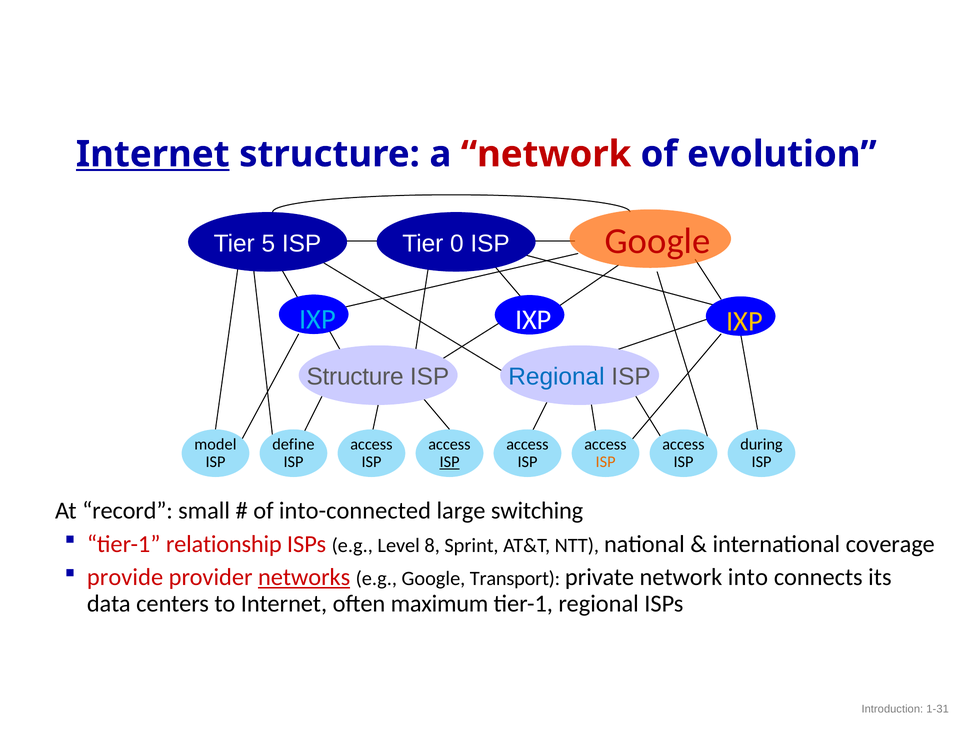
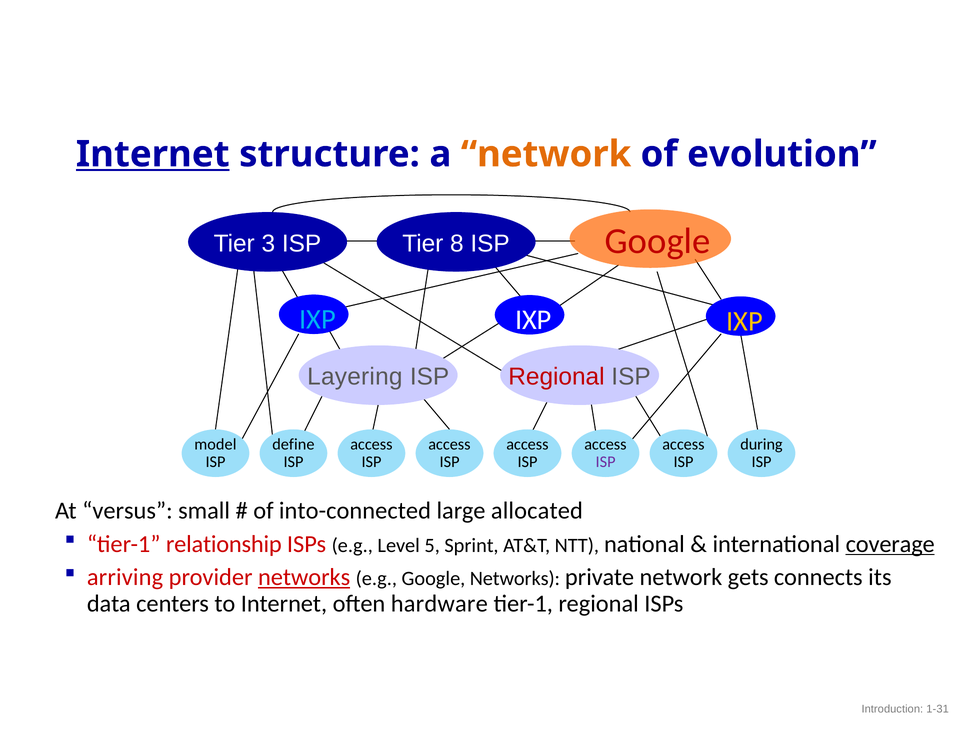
network colour: red -> orange (546, 154)
5: 5 -> 3 (268, 243)
0: 0 -> 8 (457, 243)
Structure: Structure -> Layering (355, 377)
Regional colour: blue -> red (556, 377)
ISP underline: present -> none (450, 462)
ISP colour: orange -> purple (606, 462)
record: record -> versus (127, 511)
switching: switching -> allocated (537, 511)
8: 8 -> 5 (432, 545)
coverage underline: none -> present (890, 544)
provide: provide -> arriving (125, 577)
Google Transport: Transport -> Networks (515, 578)
into: into -> gets (748, 577)
maximum: maximum -> hardware (439, 603)
